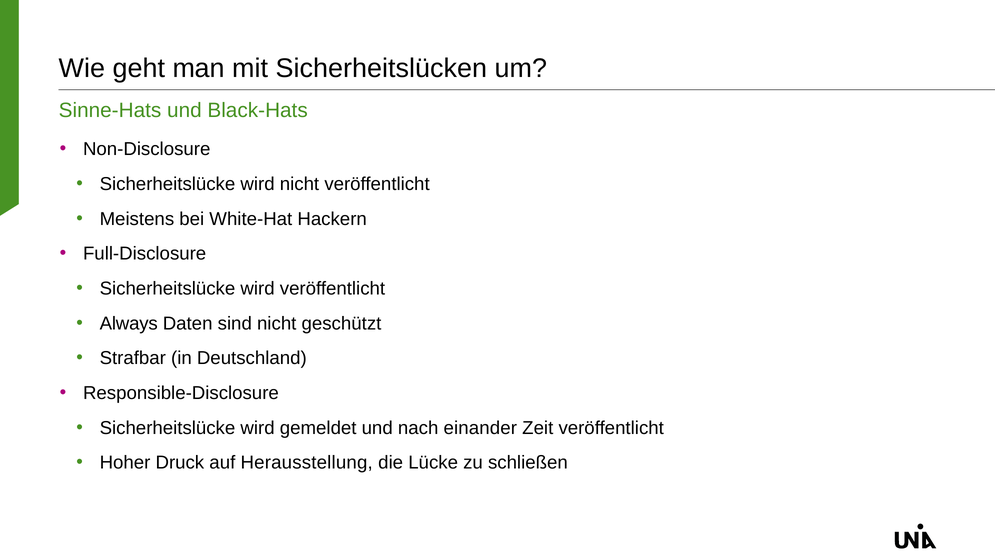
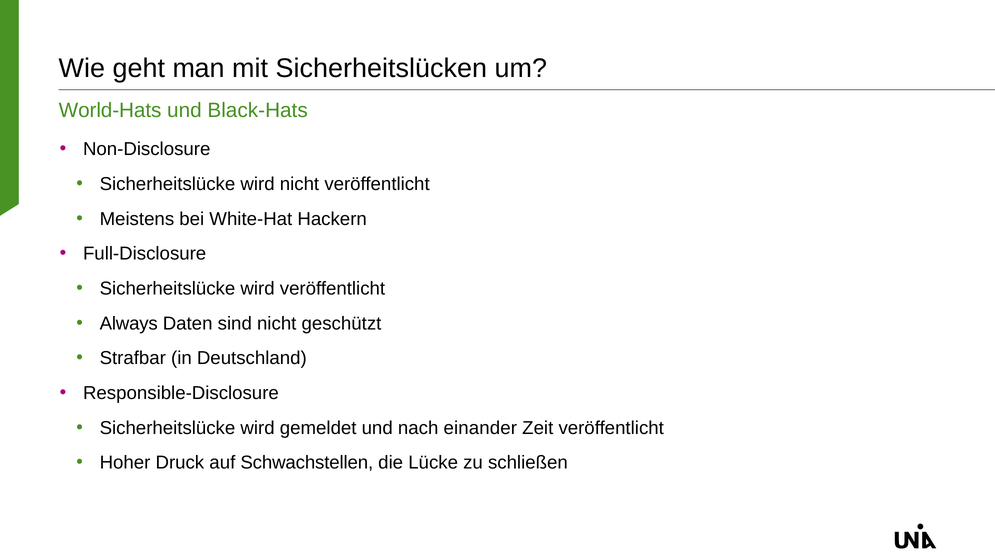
Sinne-Hats: Sinne-Hats -> World-Hats (110, 110)
Herausstellung: Herausstellung -> Schwachstellen (307, 462)
